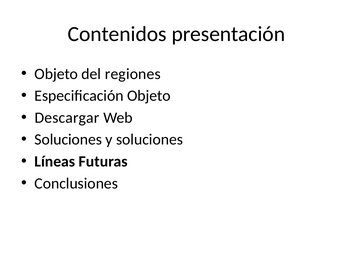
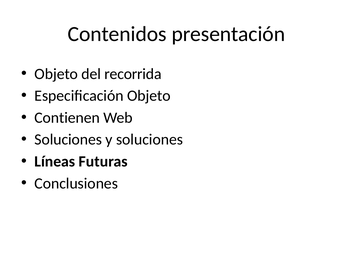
regiones: regiones -> recorrida (133, 74)
Descargar: Descargar -> Contienen (67, 118)
